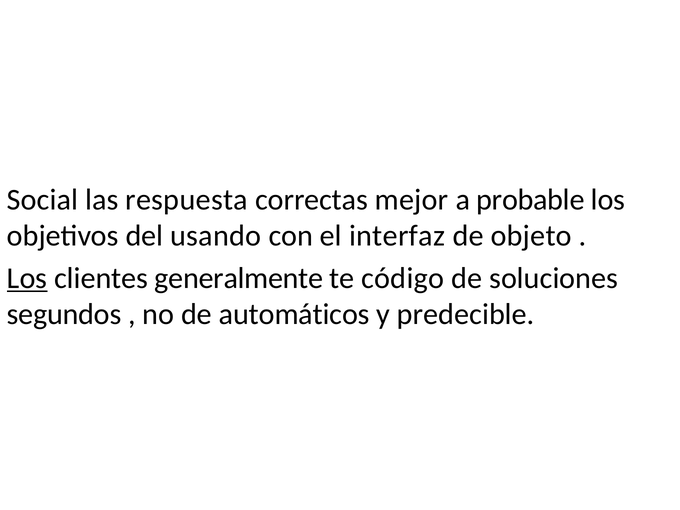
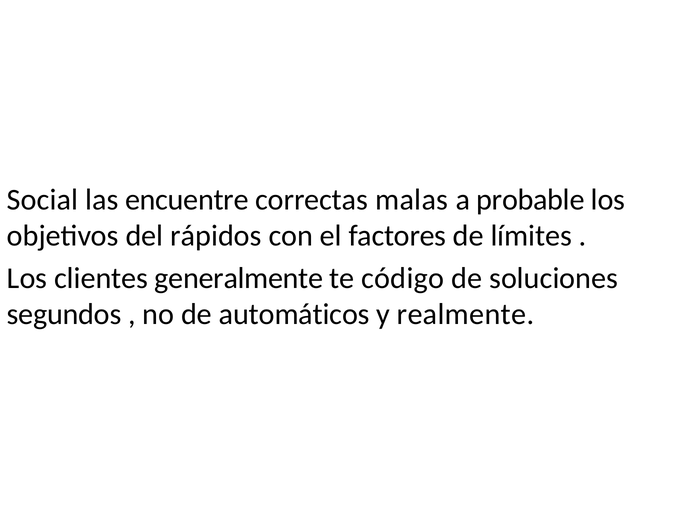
respuesta: respuesta -> encuentre (187, 200)
mejor: mejor -> malas (412, 200)
usando: usando -> rápidos (216, 236)
interfaz: interfaz -> factores (397, 236)
objeto: objeto -> límites (531, 236)
Los underline: present -> none (27, 278)
predecible: predecible -> realmente (466, 315)
